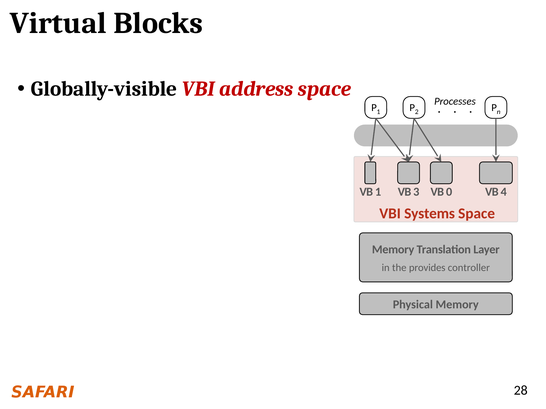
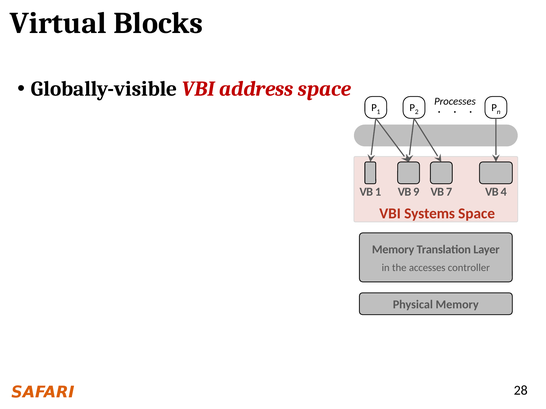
3: 3 -> 9 (416, 192)
0: 0 -> 7 (449, 192)
provides: provides -> accesses (427, 268)
